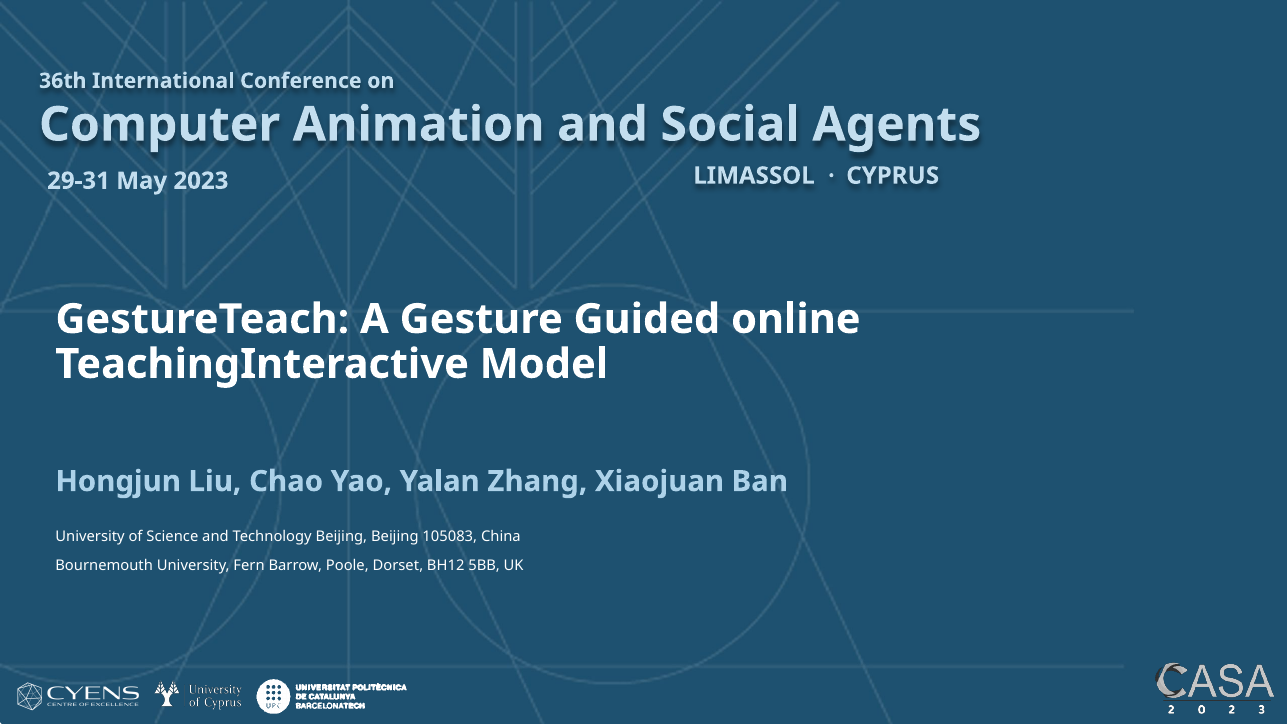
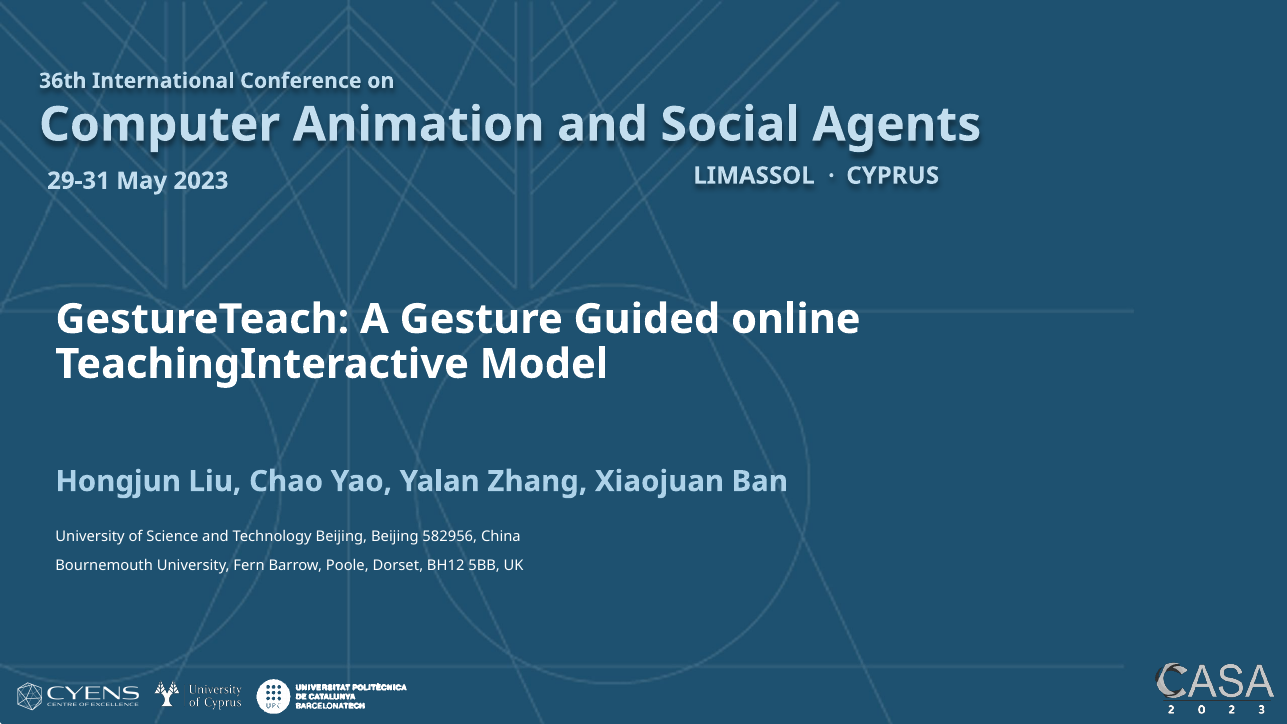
105083: 105083 -> 582956 (450, 536)
